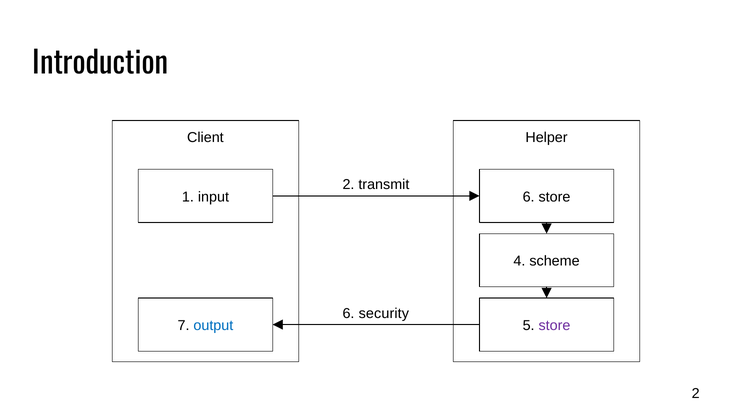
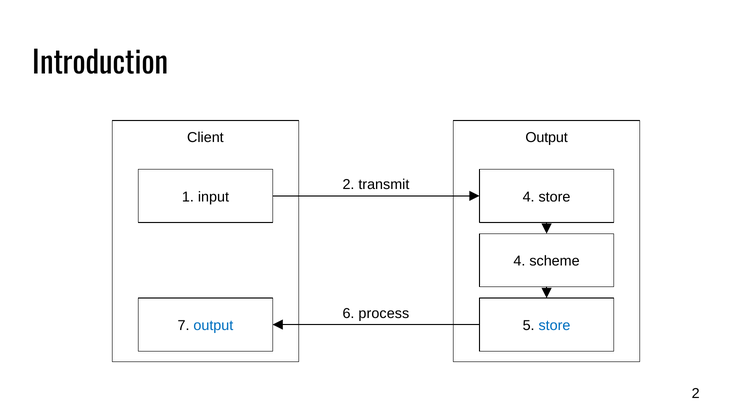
Client Helper: Helper -> Output (547, 138)
input 6: 6 -> 4 (529, 197)
security: security -> process (384, 314)
store colour: purple -> blue (554, 326)
